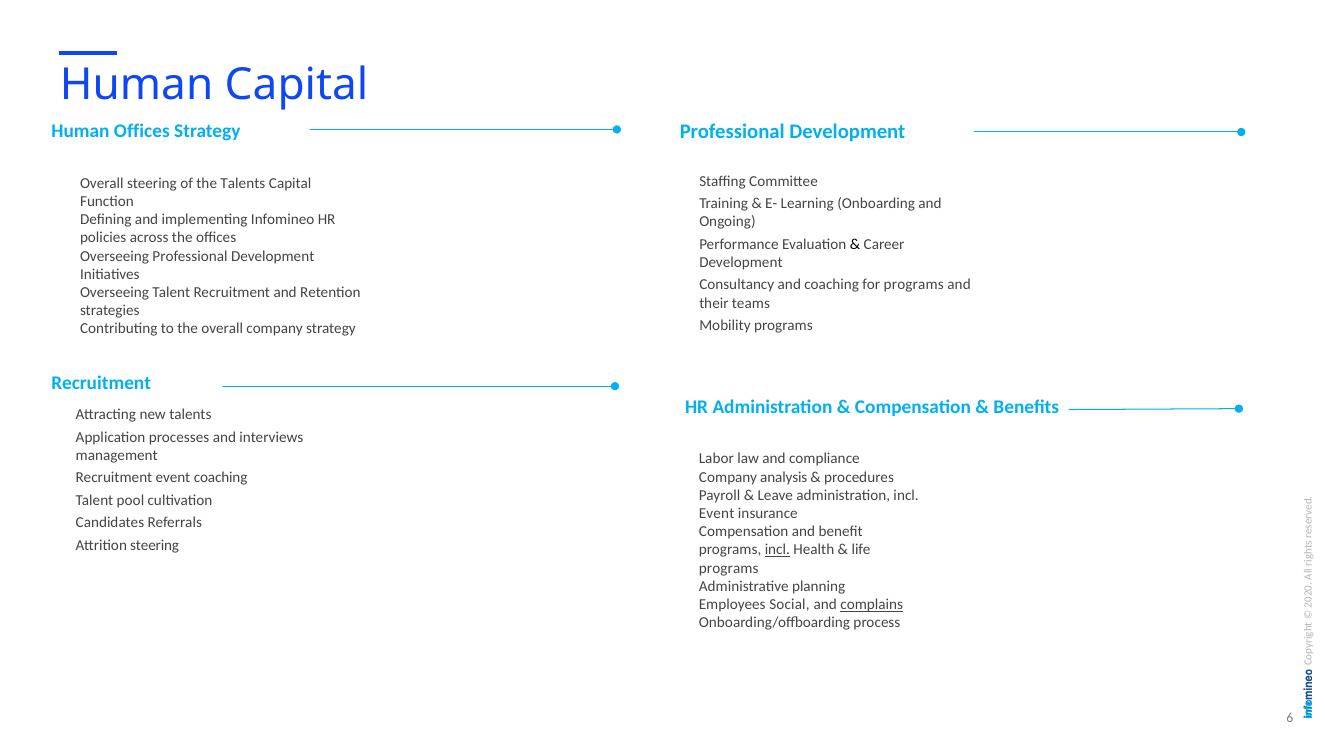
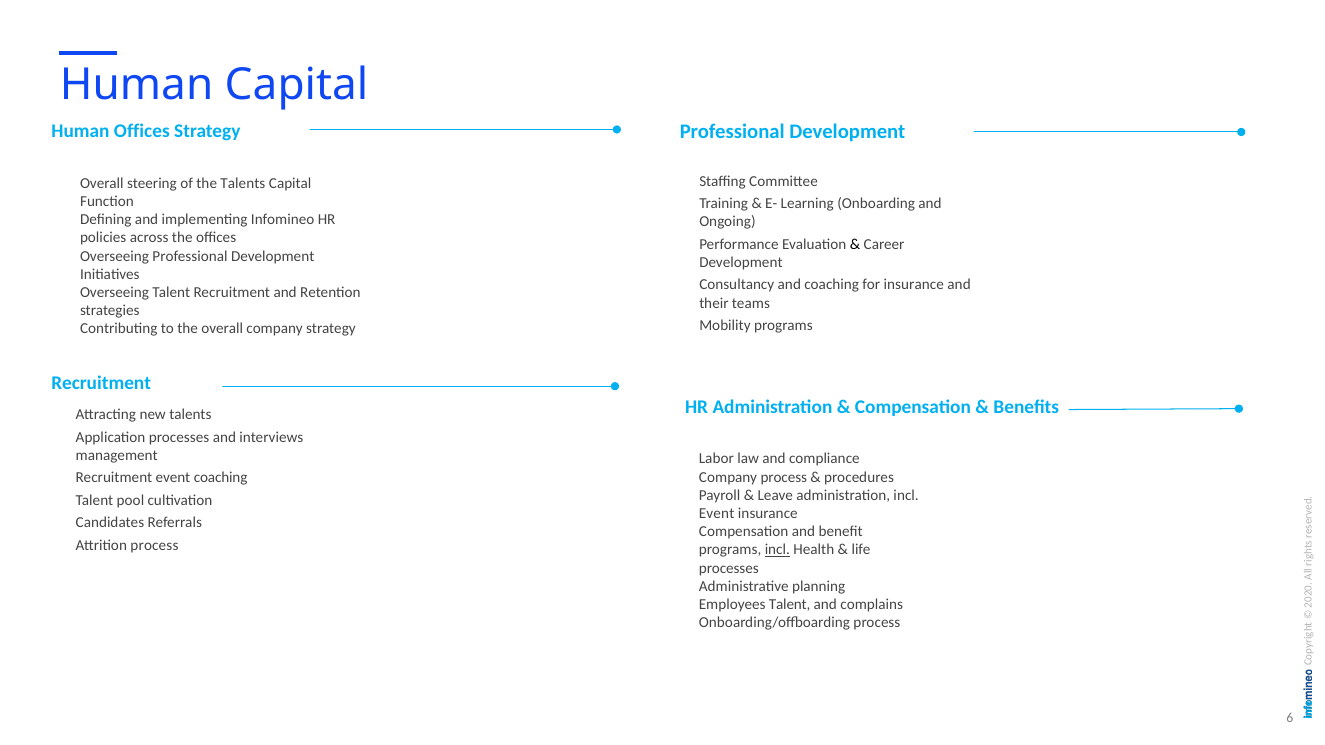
for programs: programs -> insurance (914, 285)
analysis: analysis -> process (784, 477)
steering: steering -> process (154, 545)
programs: programs -> processes (729, 568)
Social: Social -> Talent (790, 605)
complains underline: present -> none (872, 605)
